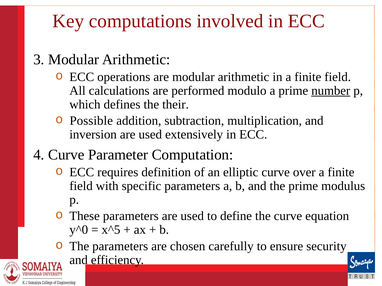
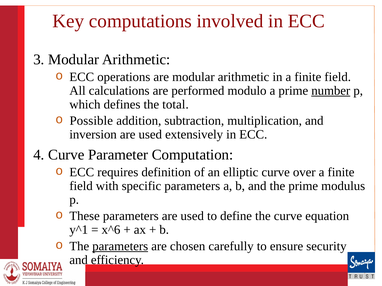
their: their -> total (175, 105)
y^0: y^0 -> y^1 (79, 230)
x^5: x^5 -> x^6 (111, 230)
parameters underline: none -> present (120, 247)
